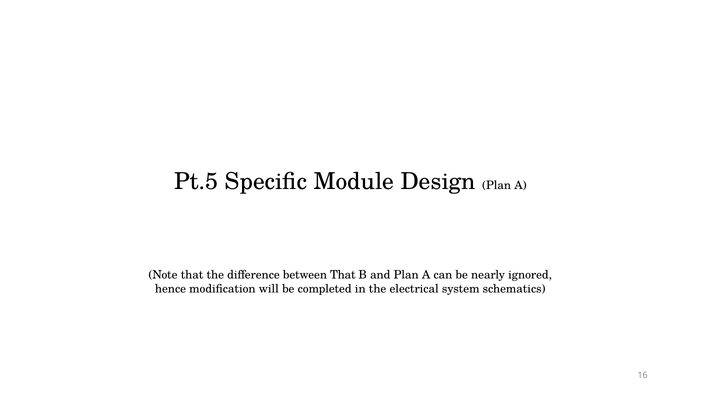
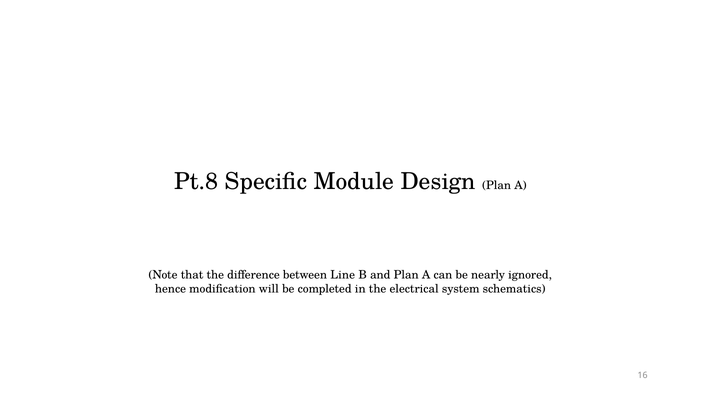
Pt.5: Pt.5 -> Pt.8 (196, 182)
between That: That -> Line (343, 275)
